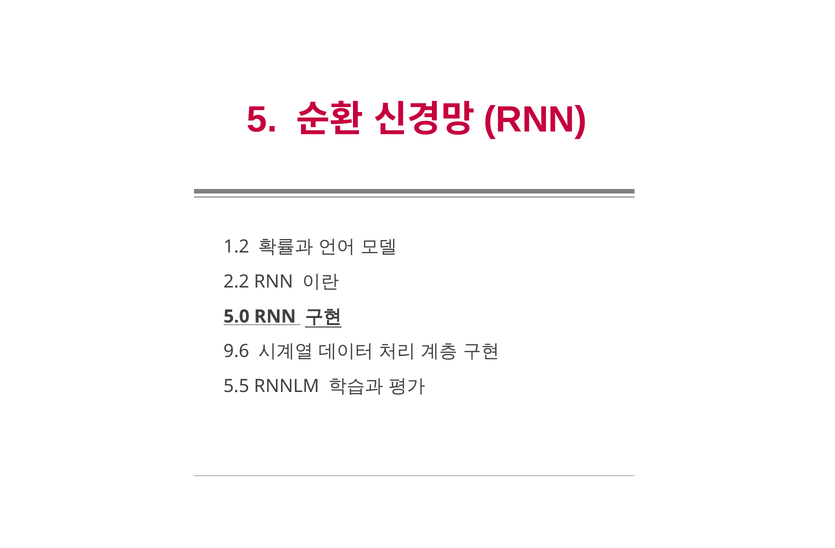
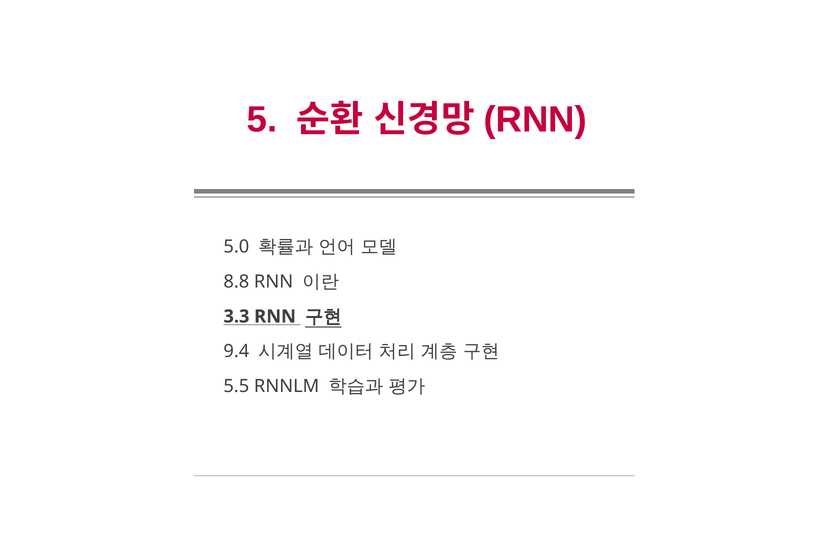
1.2: 1.2 -> 5.0 (236, 247)
2.2: 2.2 -> 8.8 (236, 282)
5.0: 5.0 -> 3.3 (236, 317)
9.6: 9.6 -> 9.4 (236, 352)
